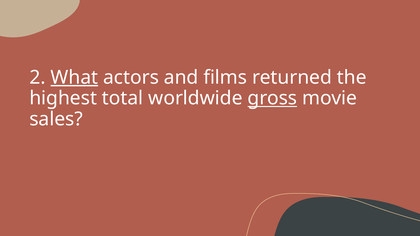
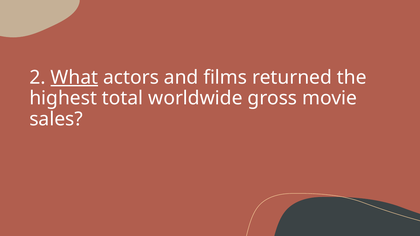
gross underline: present -> none (272, 98)
